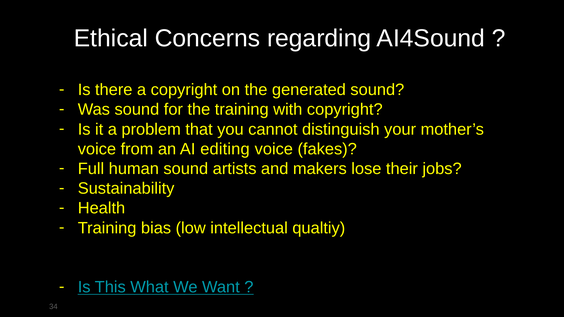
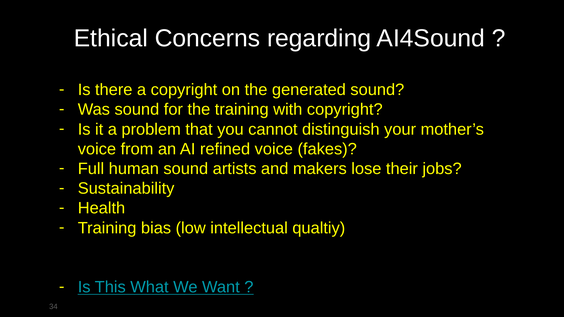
editing: editing -> refined (225, 149)
